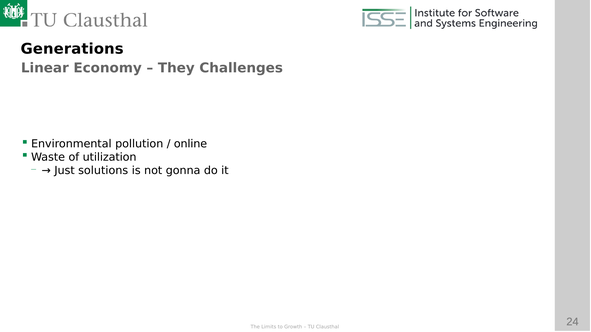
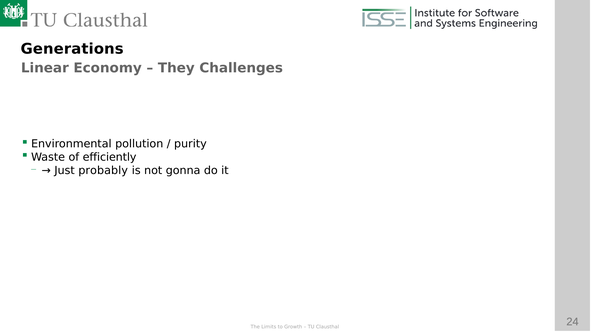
online: online -> purity (190, 144)
of utilization: utilization -> efficiently (110, 157)
solutions: solutions -> probably (103, 171)
